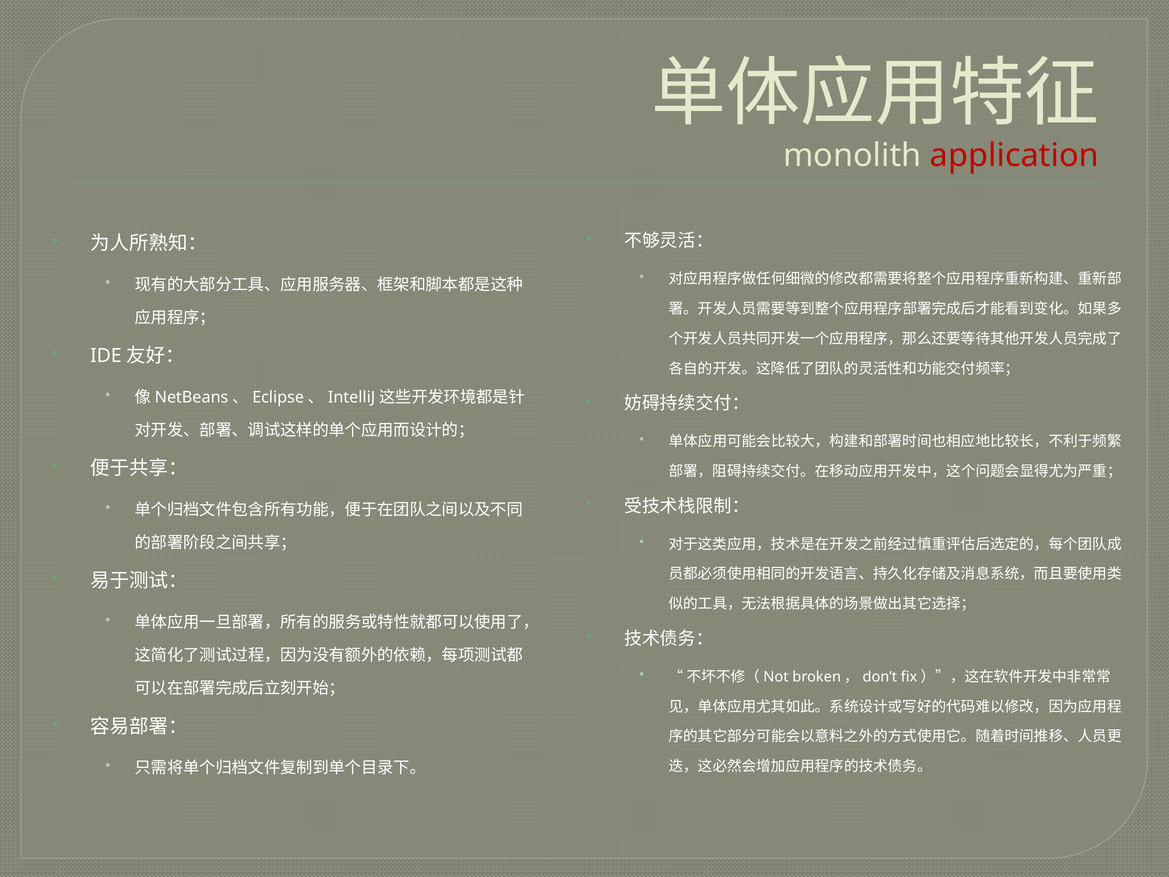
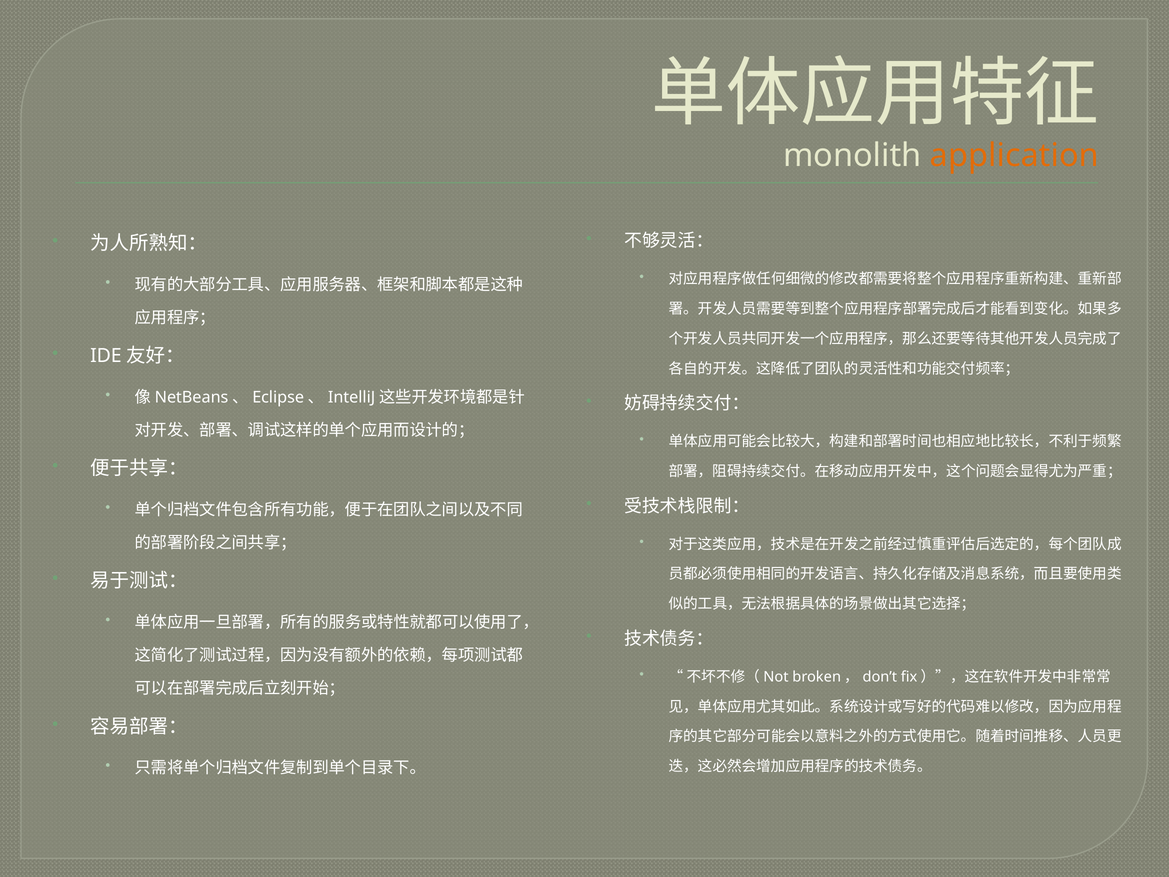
application colour: red -> orange (1014, 156)
